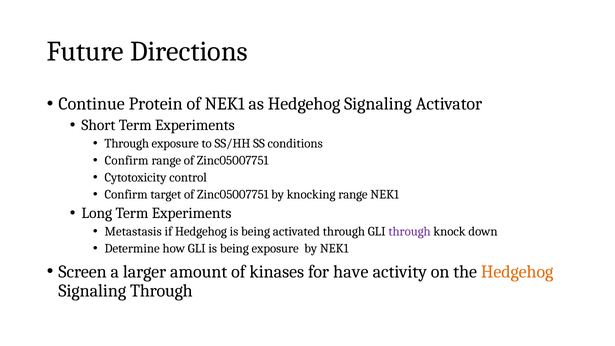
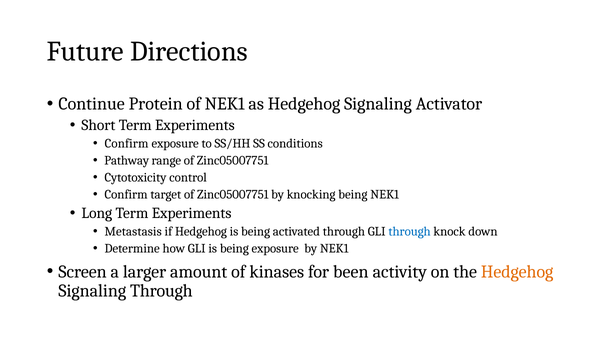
Through: Through -> Confirm (127, 144)
Confirm: Confirm -> Pathway (127, 161)
knocking range: range -> being (353, 195)
through colour: purple -> blue (410, 232)
have: have -> been (351, 272)
